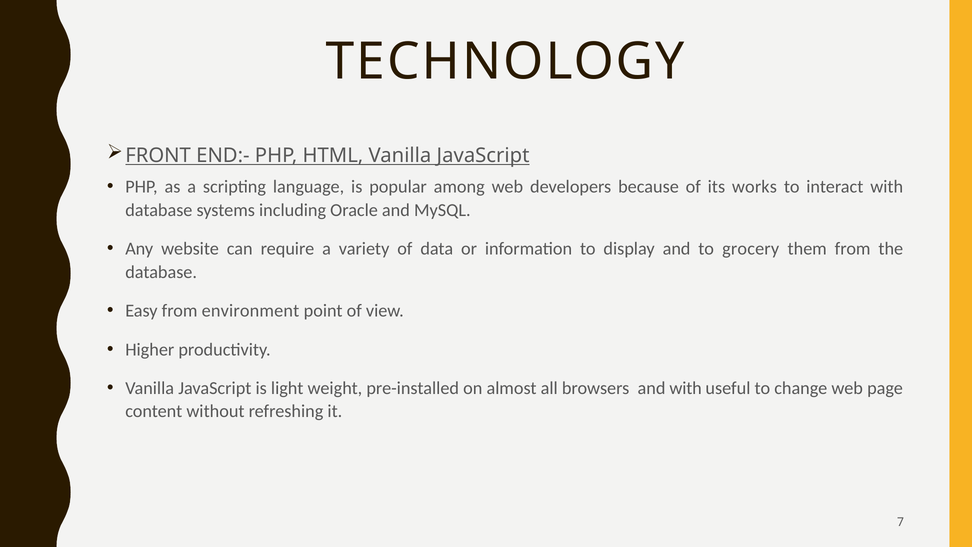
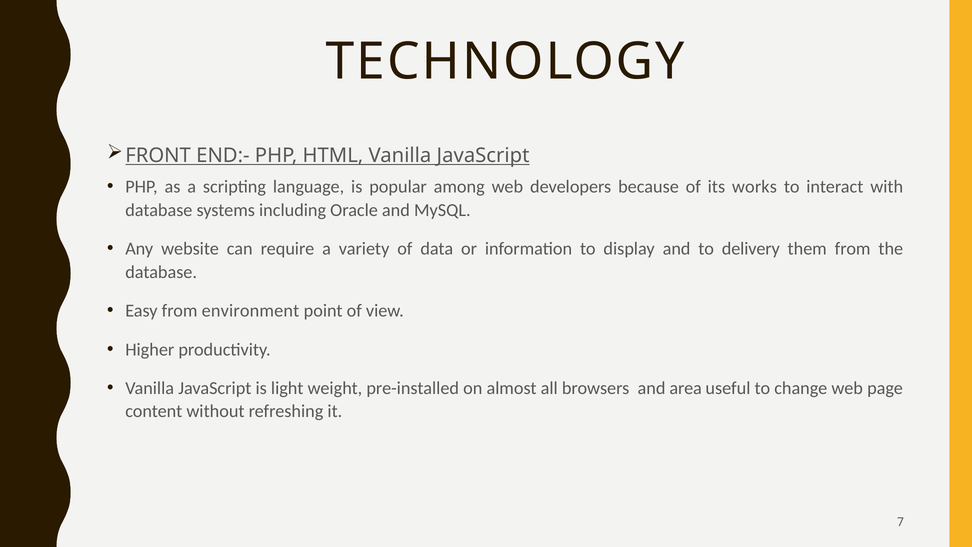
grocery: grocery -> delivery (751, 249)
and with: with -> area (686, 388)
